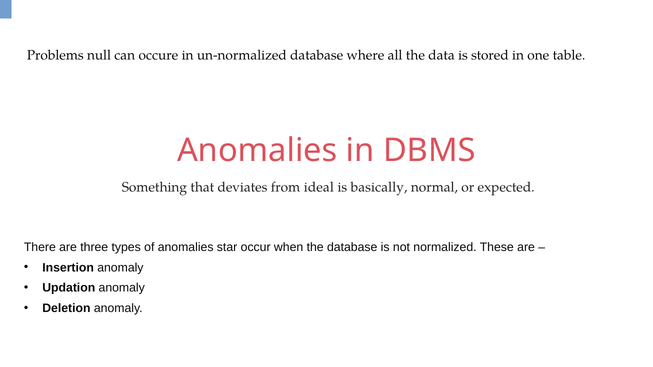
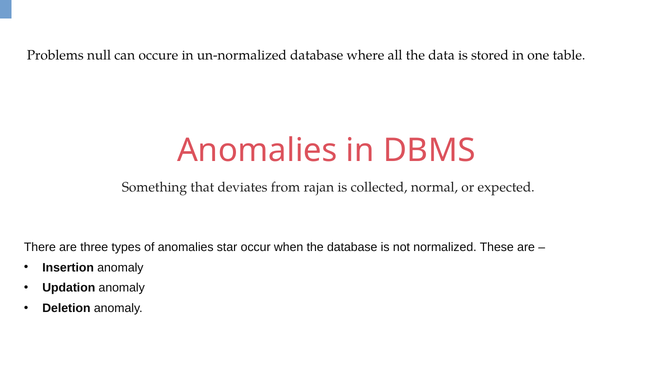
ideal: ideal -> rajan (319, 187)
basically: basically -> collected (379, 187)
